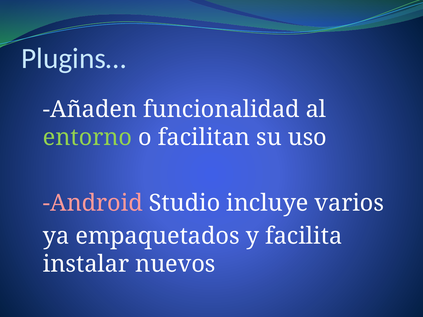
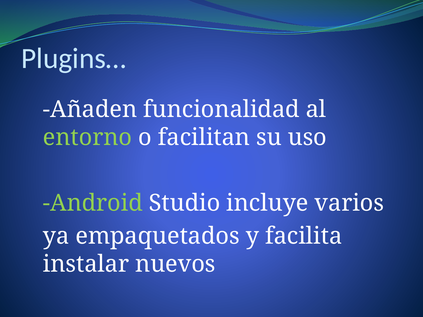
Android colour: pink -> light green (93, 203)
